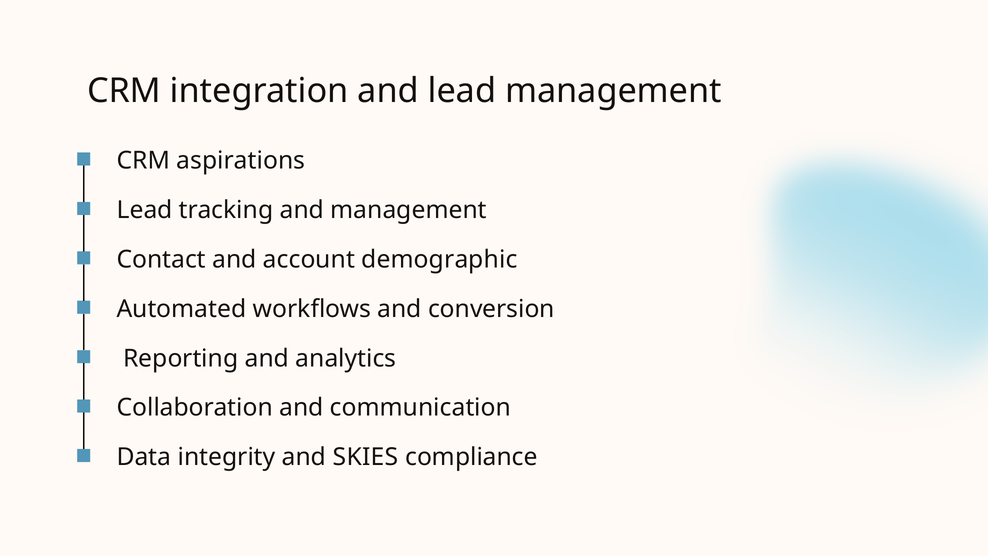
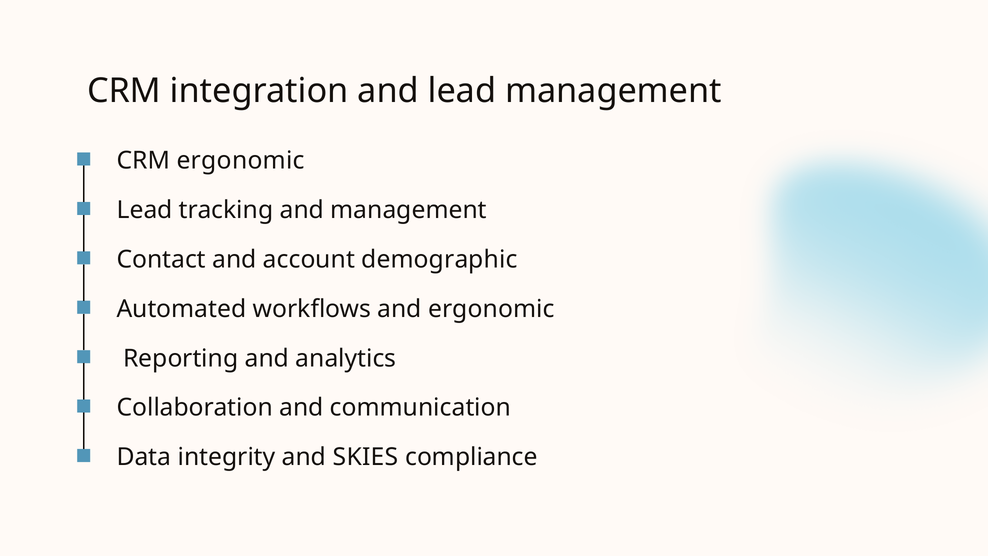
CRM aspirations: aspirations -> ergonomic (241, 161)
and conversion: conversion -> ergonomic (491, 309)
